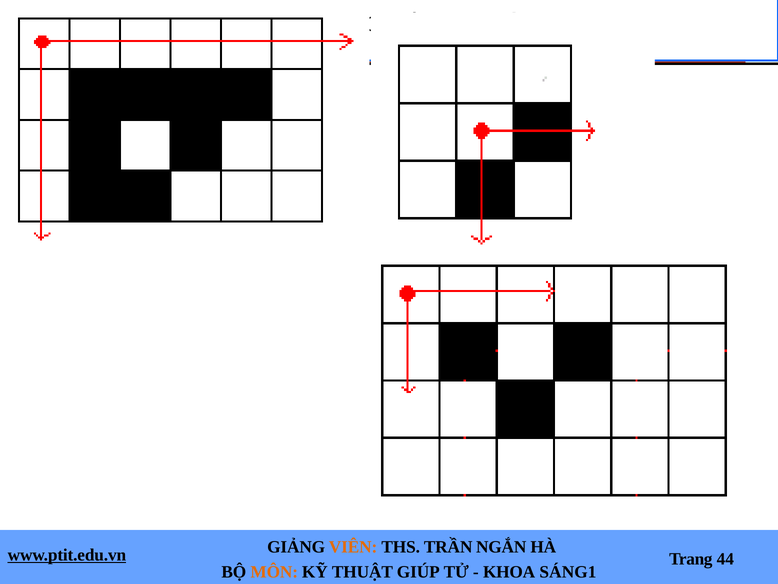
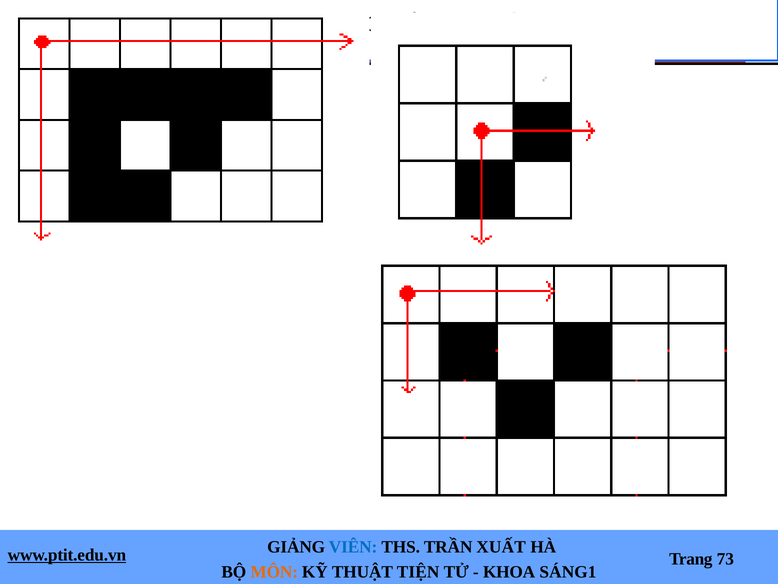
VIÊN colour: orange -> blue (353, 547)
NGẮN: NGẮN -> XUẤT (501, 547)
44: 44 -> 73 (725, 559)
GIÚP: GIÚP -> TIỆN (418, 571)
